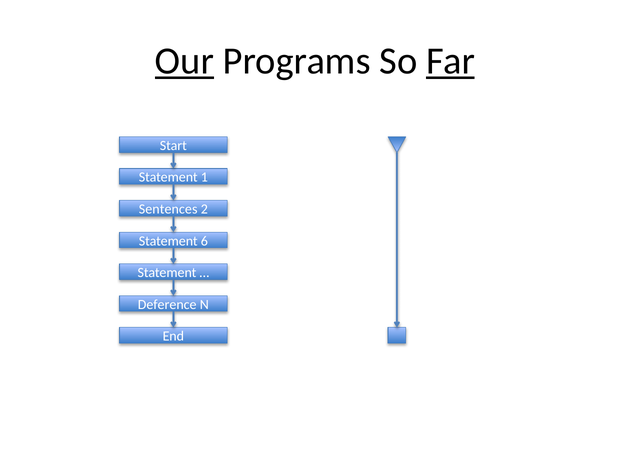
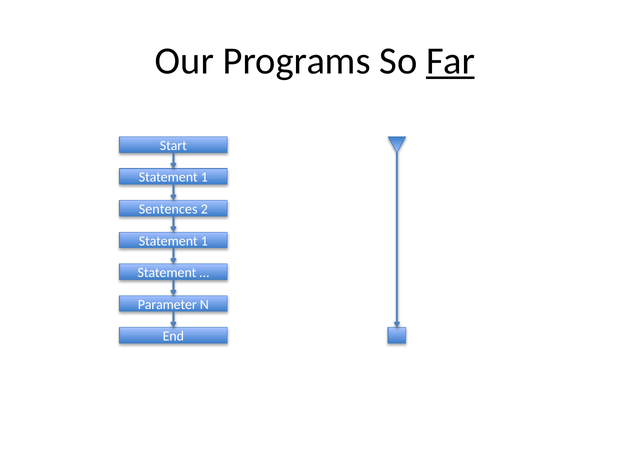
Our underline: present -> none (185, 61)
6: 6 -> 1 (204, 241)
Deference: Deference -> Parameter (167, 304)
